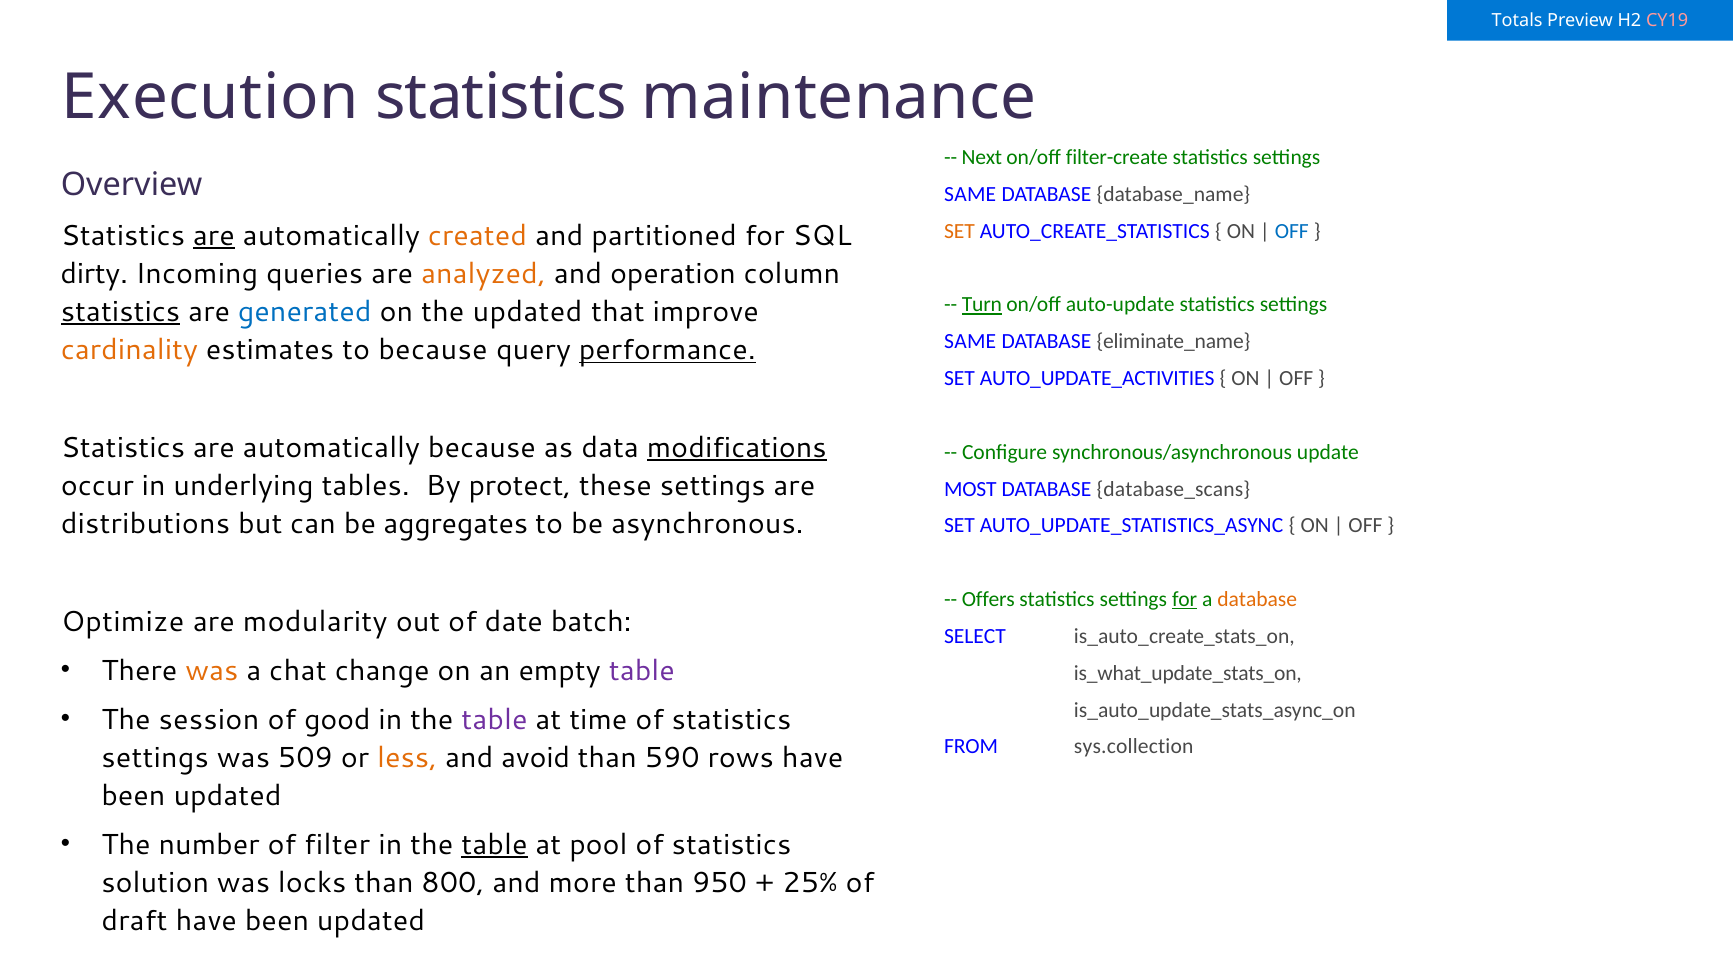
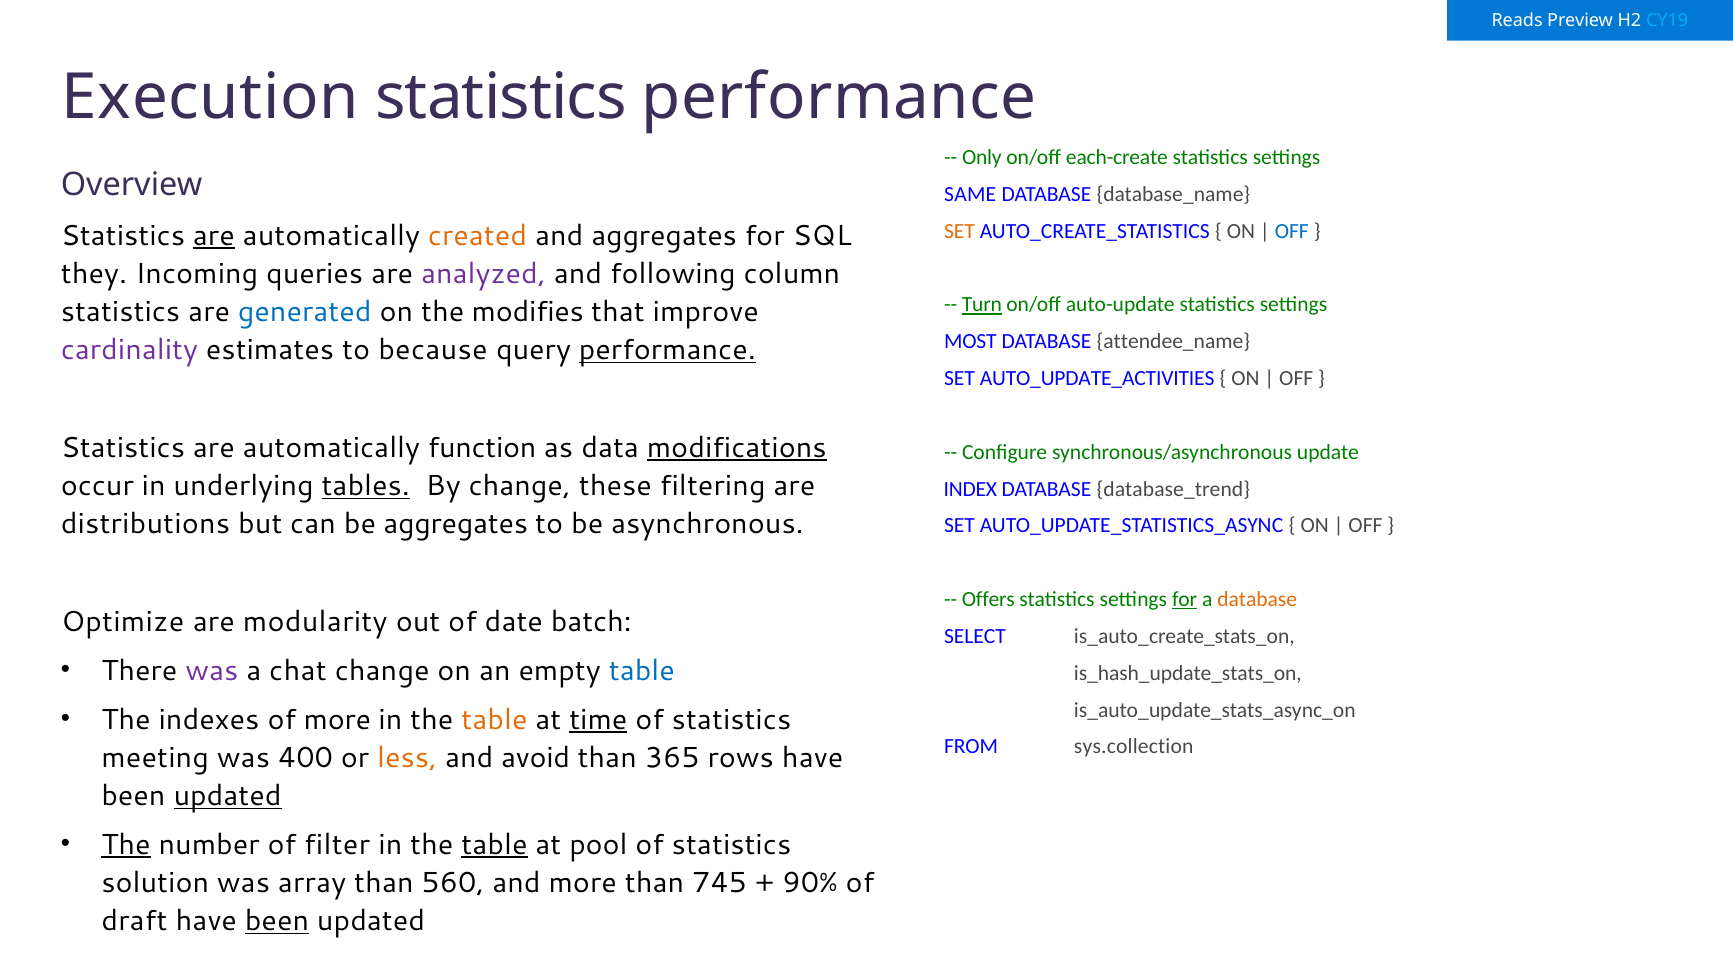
Totals: Totals -> Reads (1517, 20)
CY19 colour: pink -> light blue (1667, 20)
statistics maintenance: maintenance -> performance (839, 97)
Next: Next -> Only (982, 157)
filter-create: filter-create -> each-create (1117, 157)
and partitioned: partitioned -> aggregates (664, 236)
dirty: dirty -> they (94, 274)
analyzed colour: orange -> purple (483, 274)
operation: operation -> following (673, 274)
statistics underline: present -> none (121, 312)
the updated: updated -> modifies (528, 312)
SAME: SAME -> MOST (970, 342)
eliminate_name: eliminate_name -> attendee_name (1173, 342)
cardinality colour: orange -> purple (129, 350)
automatically because: because -> function (482, 448)
tables underline: none -> present (366, 486)
By protect: protect -> change (520, 486)
these settings: settings -> filtering (713, 486)
MOST: MOST -> INDEX (970, 489)
database_scans: database_scans -> database_trend (1173, 489)
was colour: orange -> purple (212, 671)
table colour: purple -> blue (642, 671)
is_what_update_stats_on: is_what_update_stats_on -> is_hash_update_stats_on (1188, 673)
session: session -> indexes (209, 720)
of good: good -> more (337, 720)
table colour: purple -> orange (494, 720)
time underline: none -> present (598, 720)
settings: settings -> meeting (155, 758)
509: 509 -> 400 (305, 758)
590: 590 -> 365 (672, 758)
updated underline: none -> present (228, 796)
The underline: none -> present (126, 845)
locks: locks -> array (312, 883)
800: 800 -> 560 (453, 883)
950: 950 -> 745 (720, 883)
25%: 25% -> 90% (810, 883)
been underline: none -> present (277, 921)
